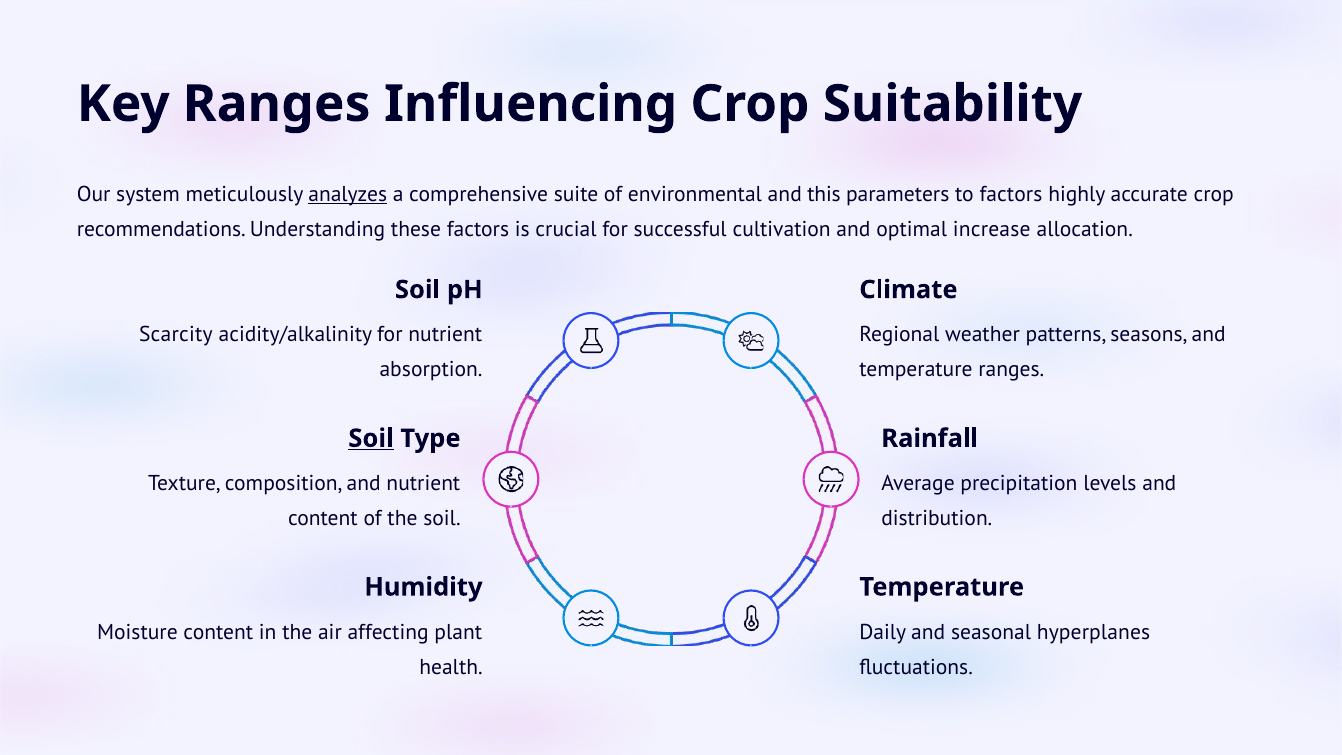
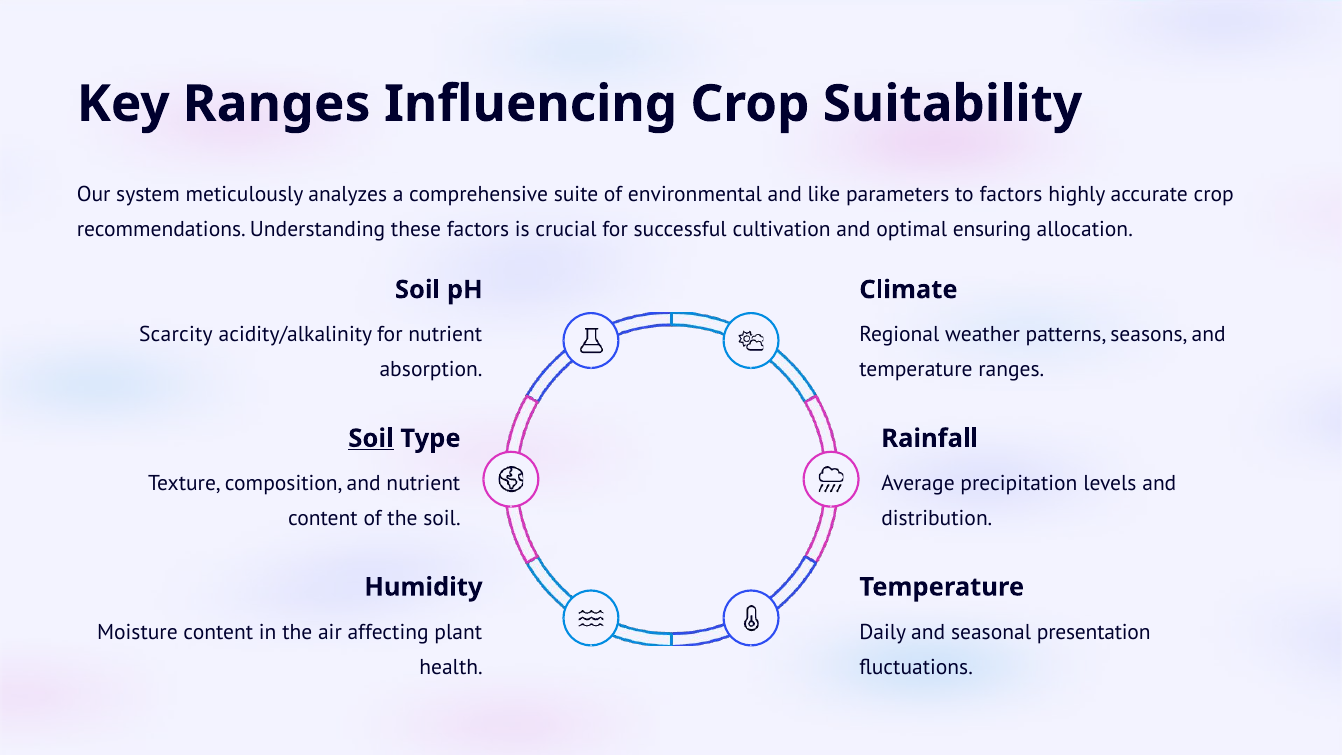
analyzes underline: present -> none (348, 194)
this: this -> like (824, 194)
increase: increase -> ensuring (992, 229)
hyperplanes: hyperplanes -> presentation (1094, 632)
